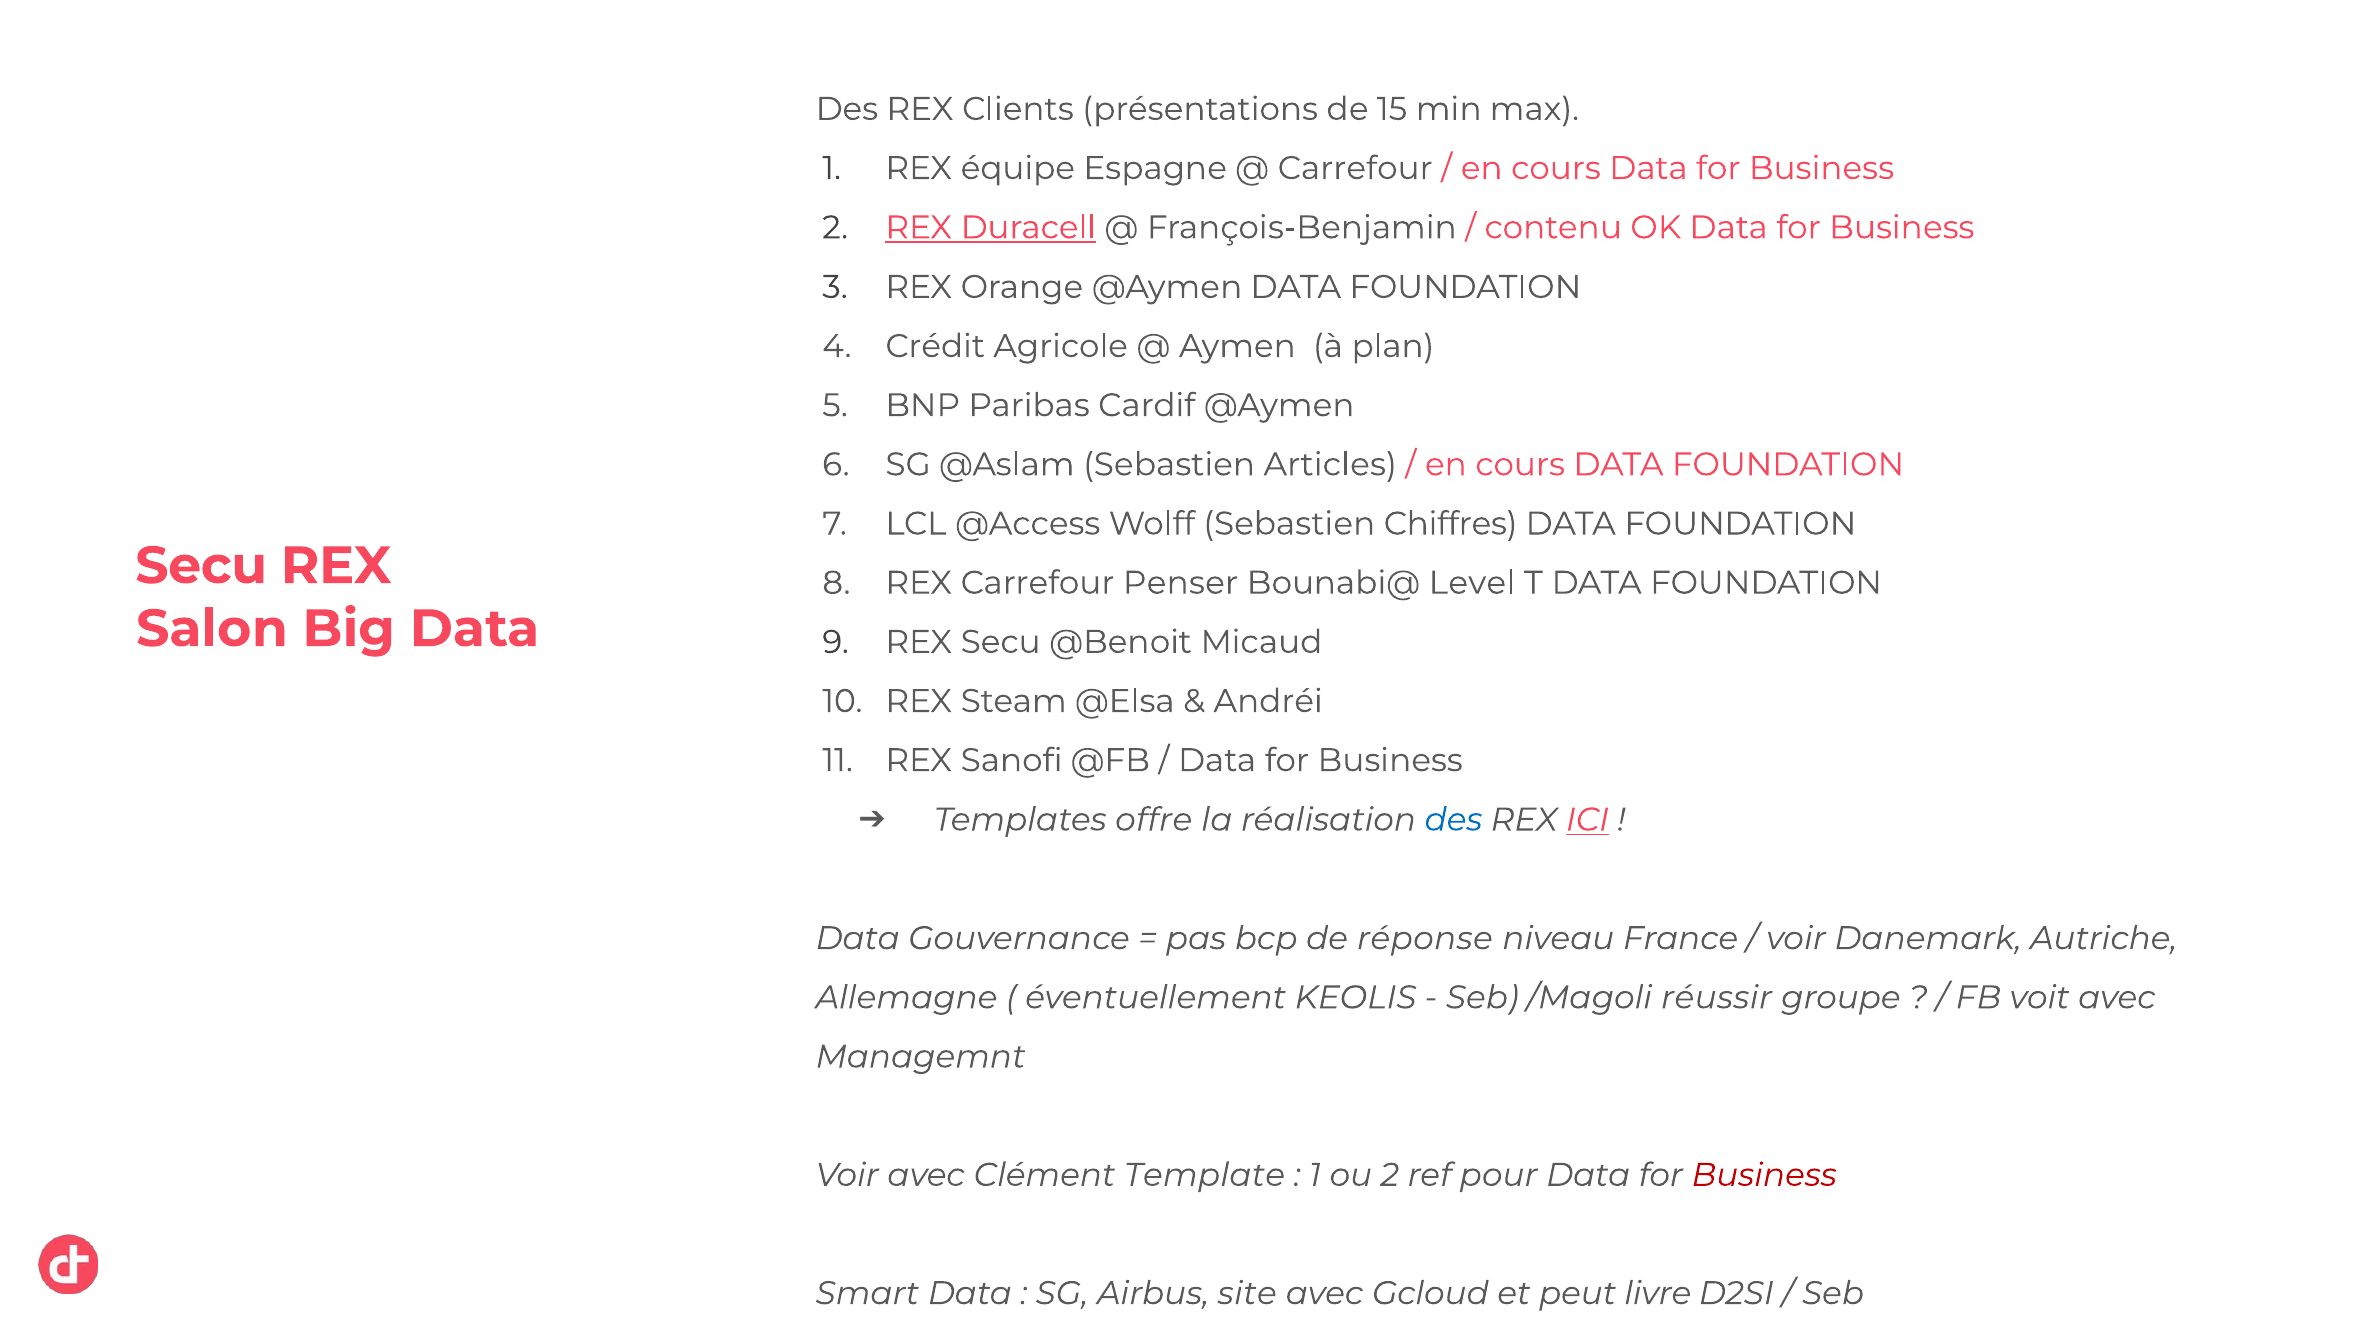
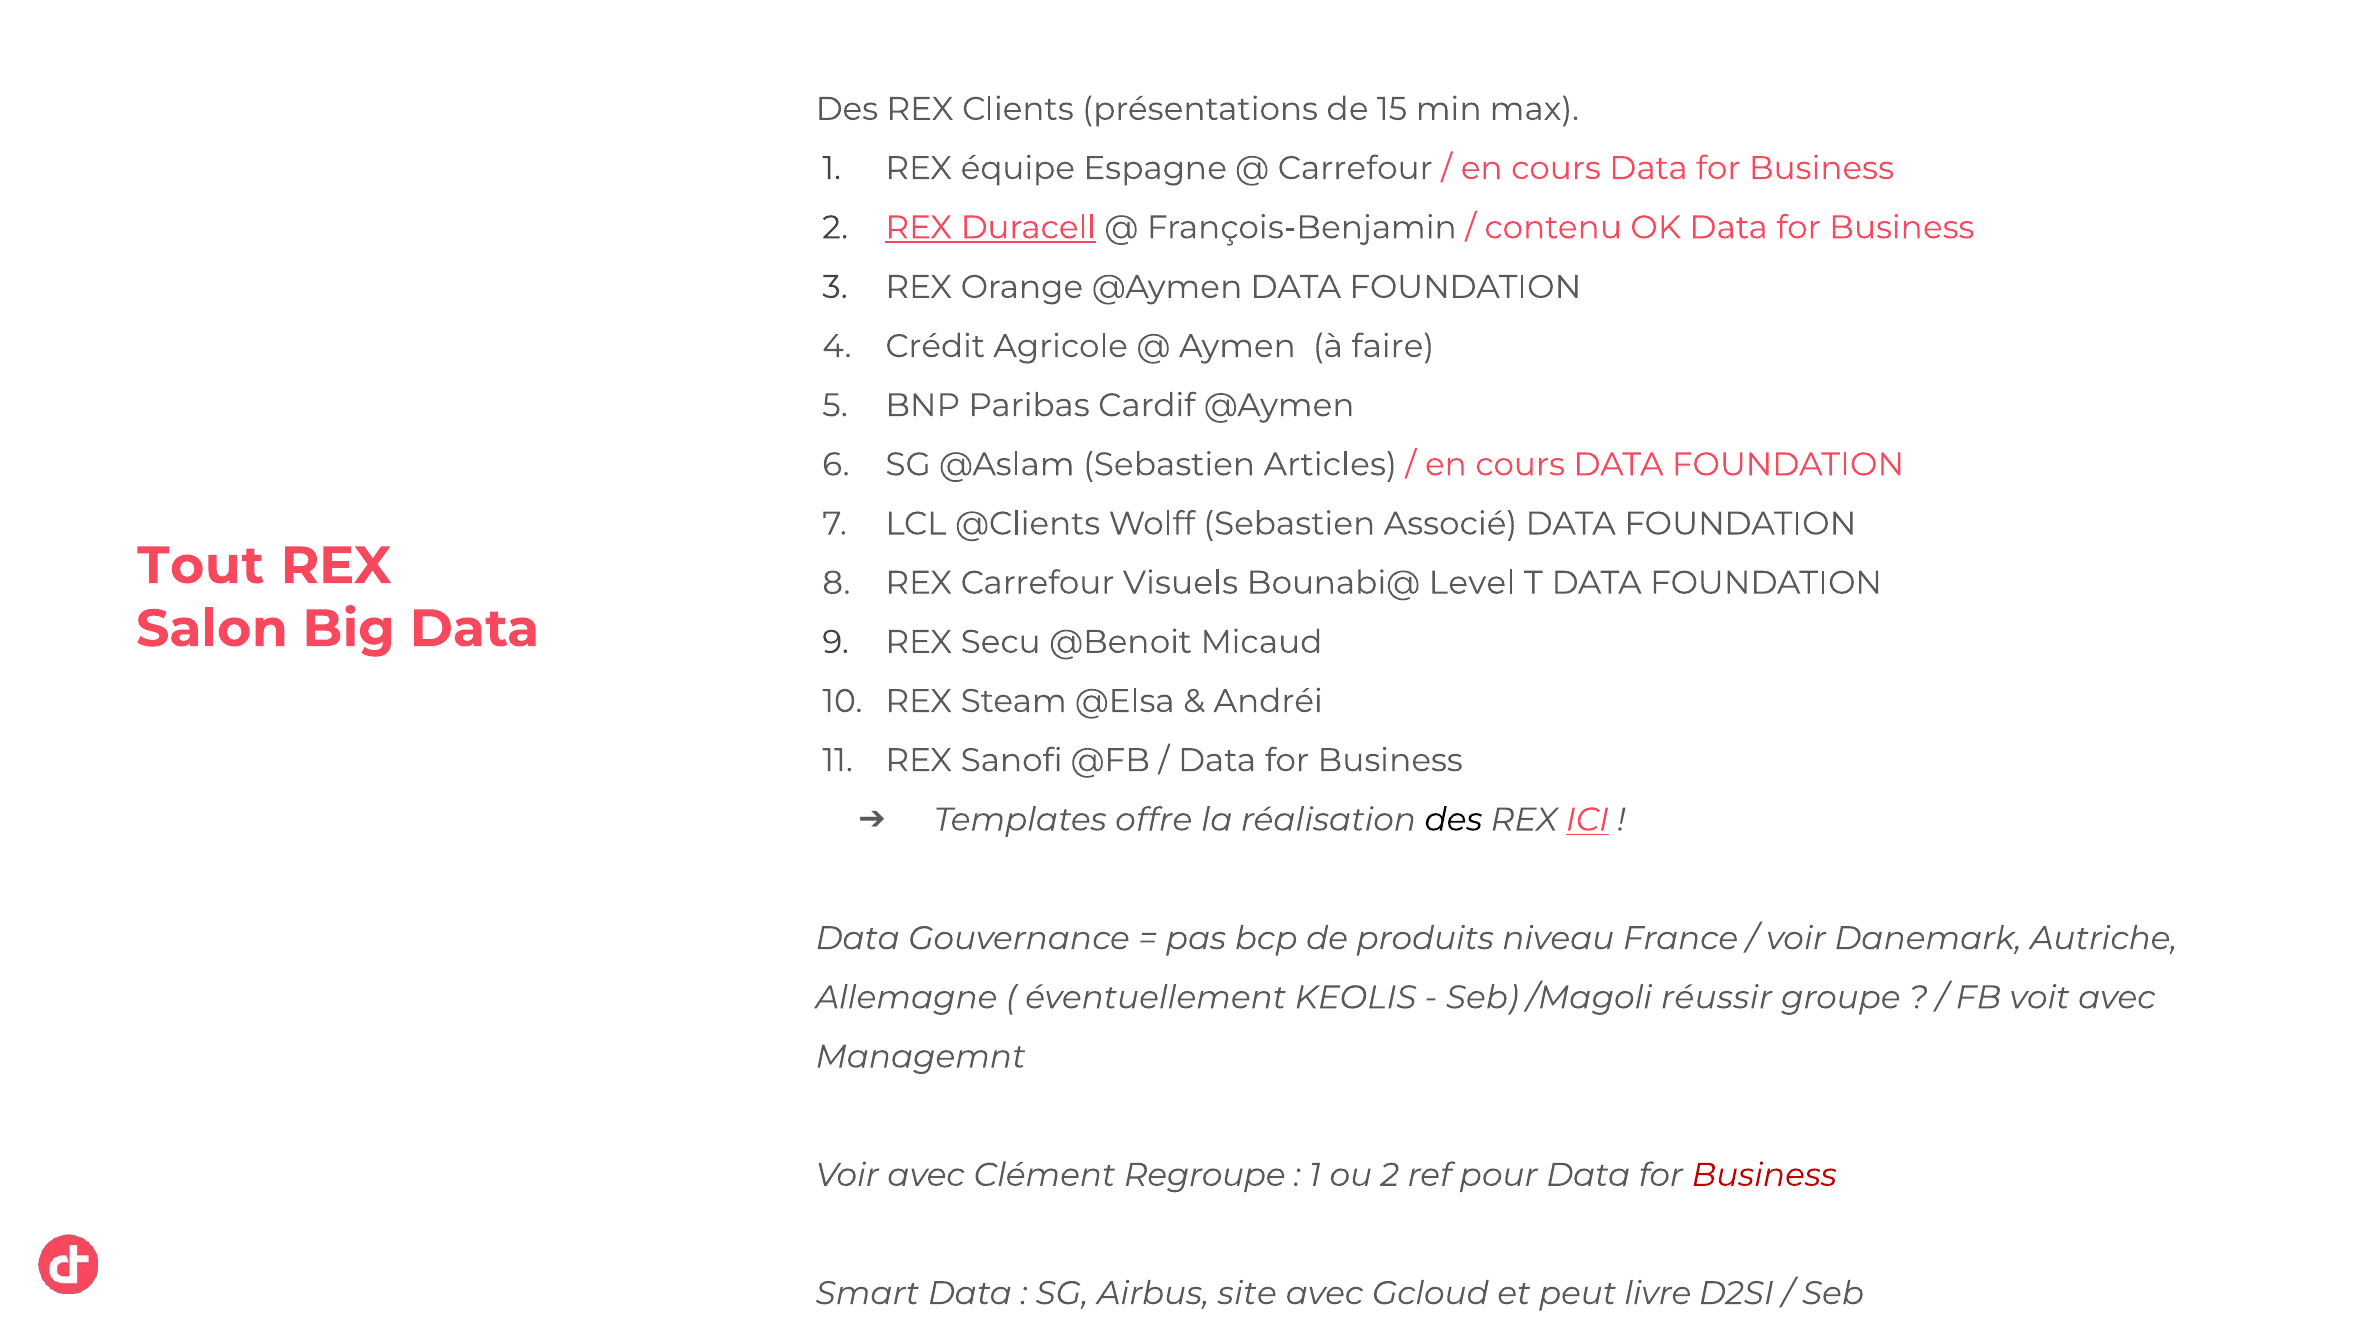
plan: plan -> faire (1393, 346)
@Access: @Access -> @Clients (1028, 524)
Chiffres: Chiffres -> Associé (1450, 524)
Secu: Secu -> Tout (201, 566)
Penser: Penser -> Visuels (1181, 583)
des colour: blue -> black (1453, 820)
réponse: réponse -> produits (1425, 939)
Template: Template -> Regroupe (1205, 1175)
